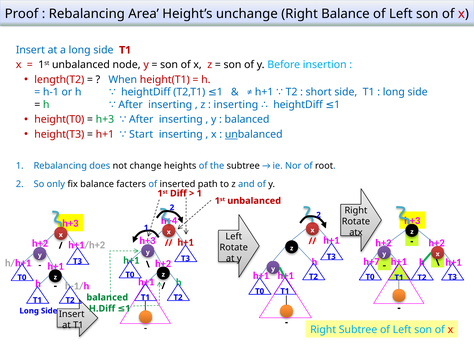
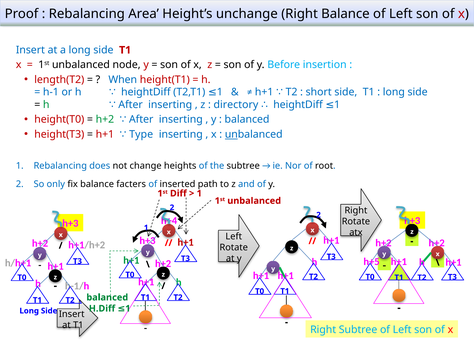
inserting: inserting -> directory (236, 105)
h+3: h+3 -> h+2 (105, 120)
Start: Start -> Type (141, 134)
h+7: h+7 -> h+5 (372, 262)
